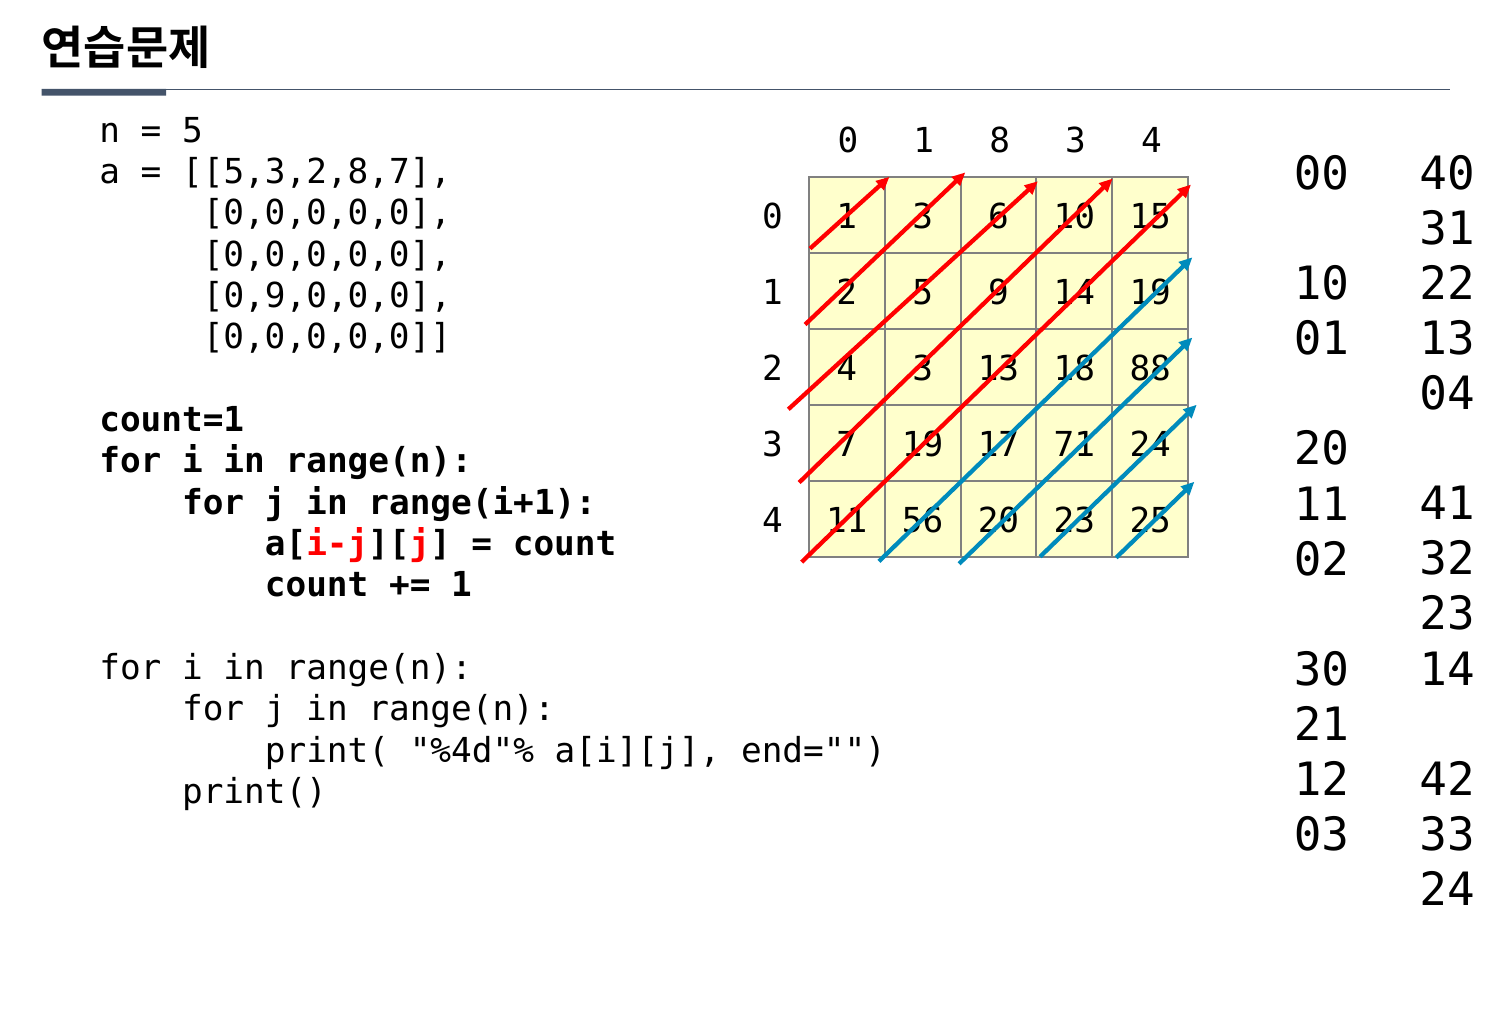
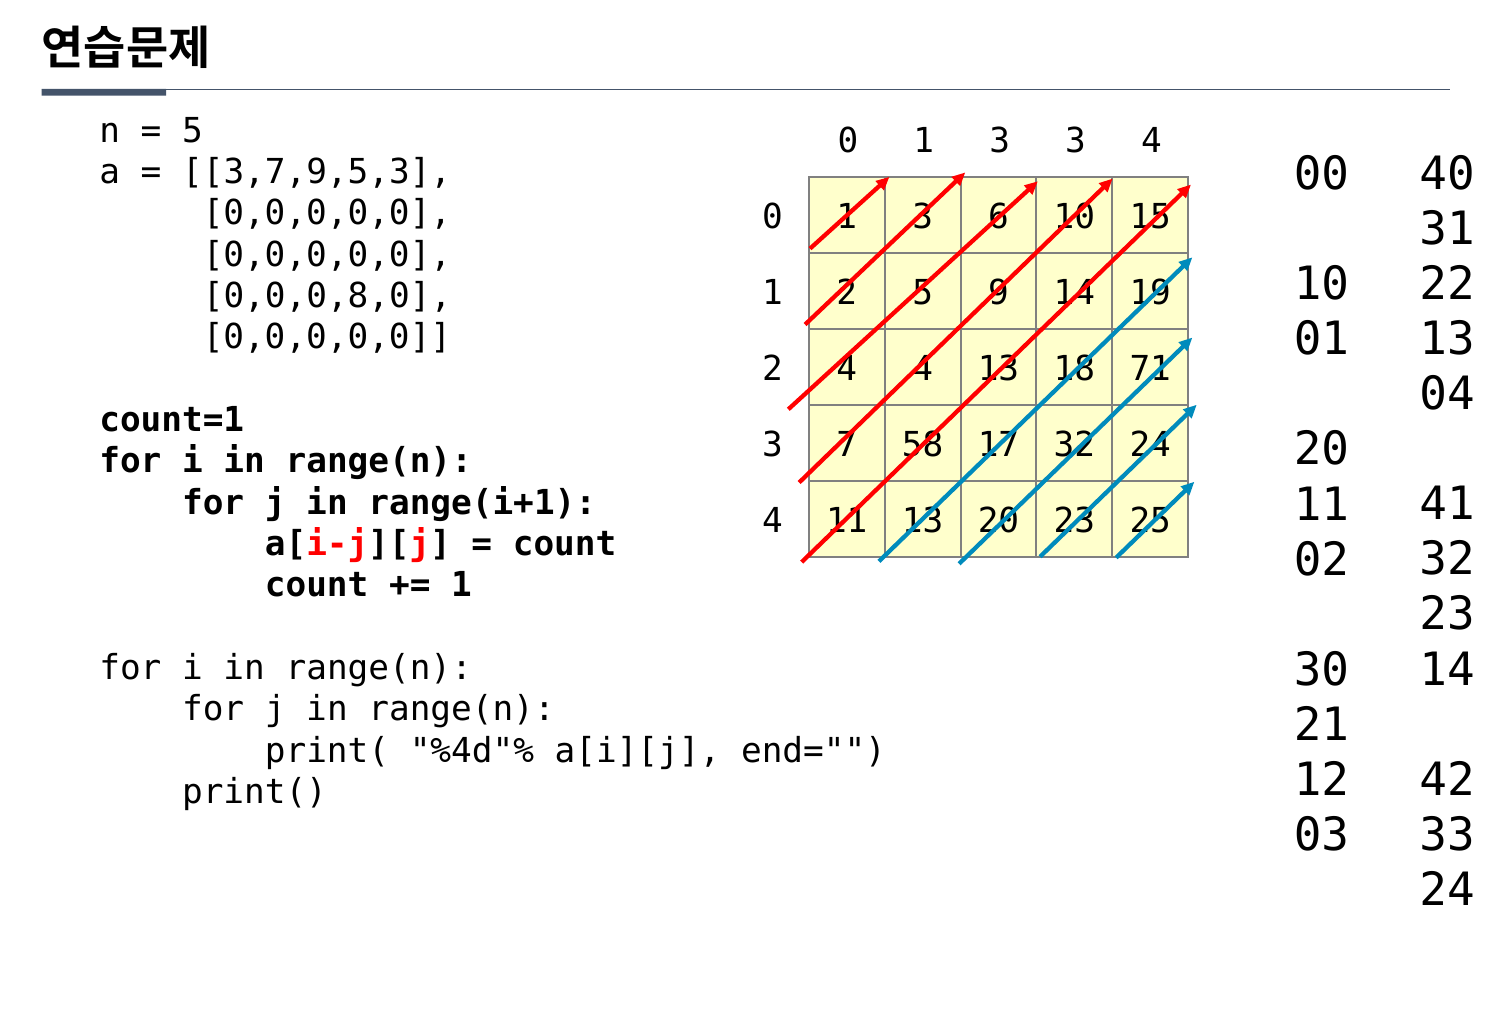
0 1 8: 8 -> 3 (1000, 141)
5,3,2,8,7: 5,3,2,8,7 -> 3,7,9,5,3 (317, 172)
0,9,0,0,0: 0,9,0,0,0 -> 0,0,0,8,0 (327, 296)
4 3: 3 -> 4 (923, 369)
88: 88 -> 71 (1150, 369)
7 19: 19 -> 58 (923, 445)
17 71: 71 -> 32 (1074, 445)
11 56: 56 -> 13 (923, 521)
